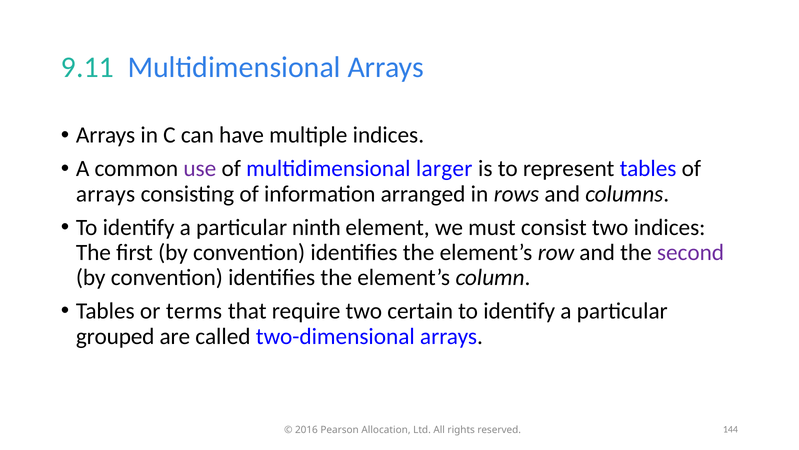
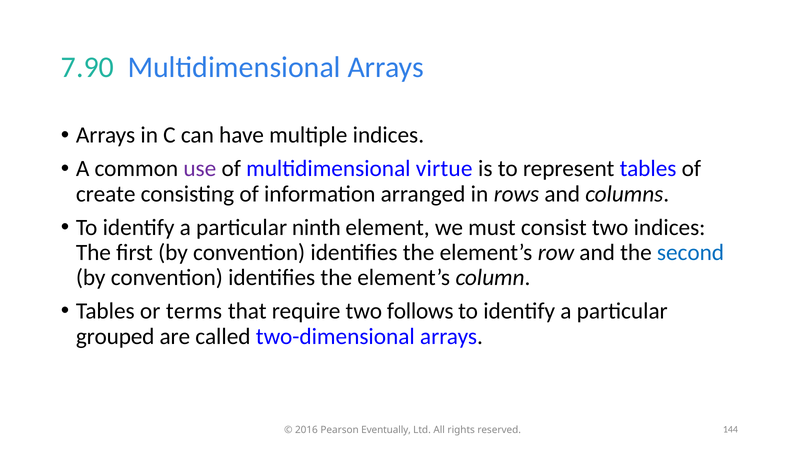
9.11: 9.11 -> 7.90 (87, 67)
larger: larger -> virtue (444, 168)
arrays: arrays -> create (106, 194)
second colour: purple -> blue (691, 252)
certain: certain -> follows (420, 311)
Allocation: Allocation -> Eventually (386, 429)
